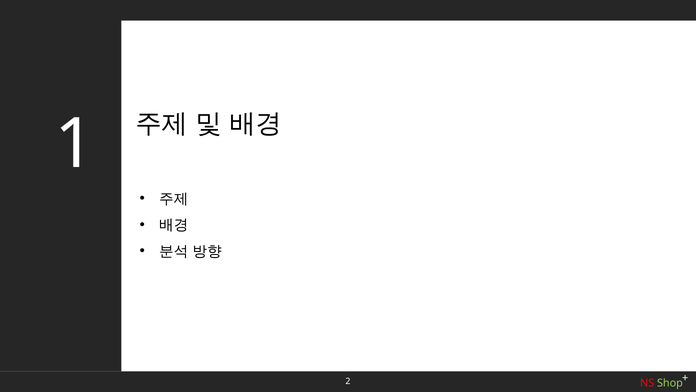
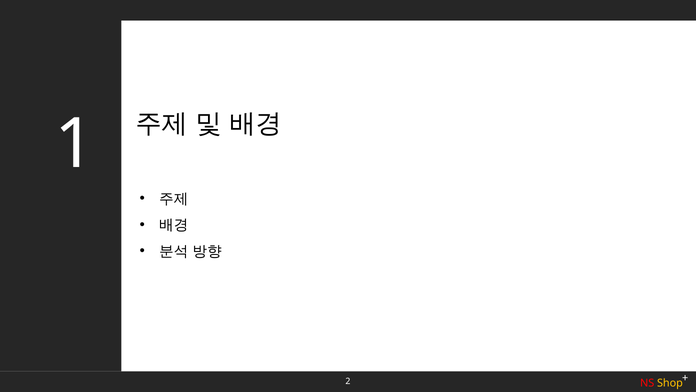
Shop colour: light green -> yellow (670, 383)
